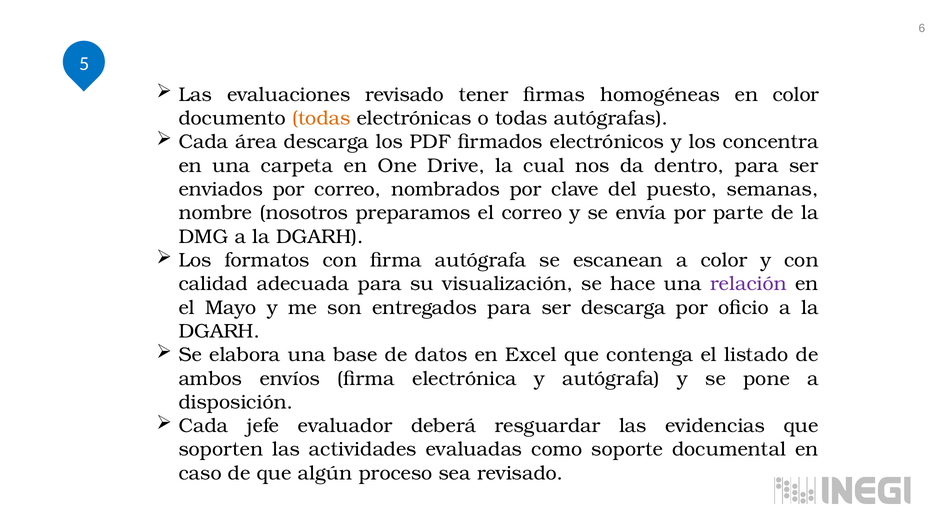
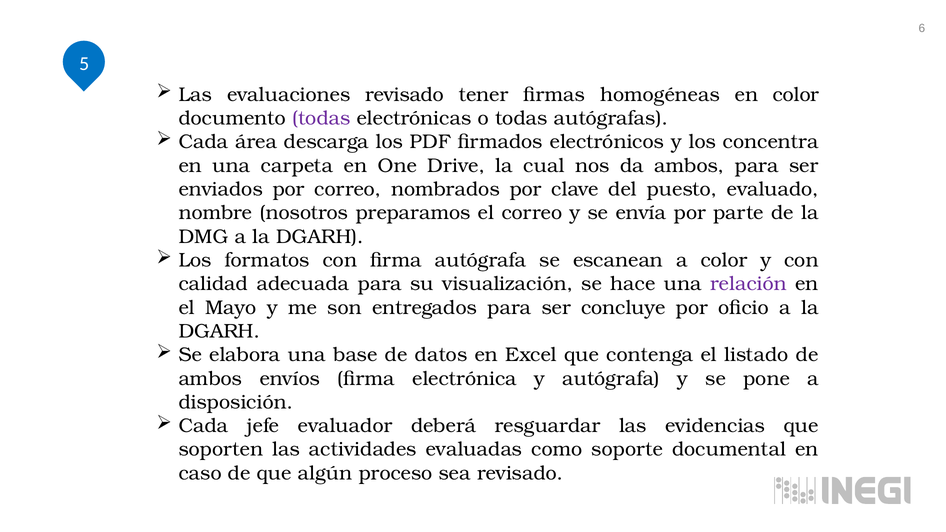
todas colour: orange -> purple (321, 118)
da dentro: dentro -> ambos (689, 166)
semanas: semanas -> evaluado (773, 189)
ser descarga: descarga -> concluye (623, 308)
